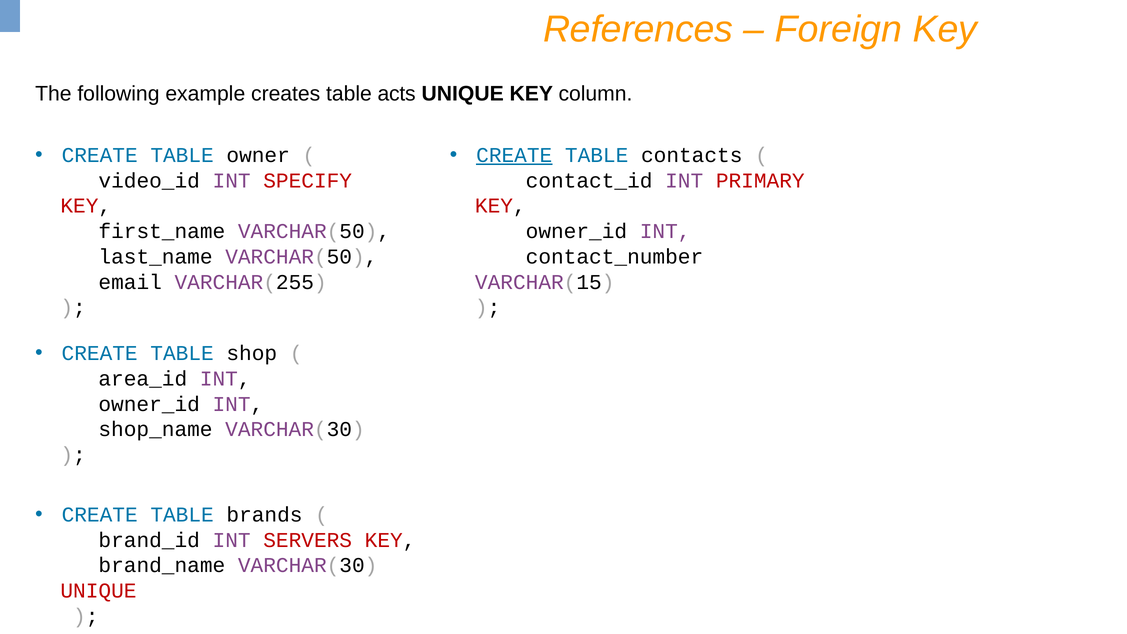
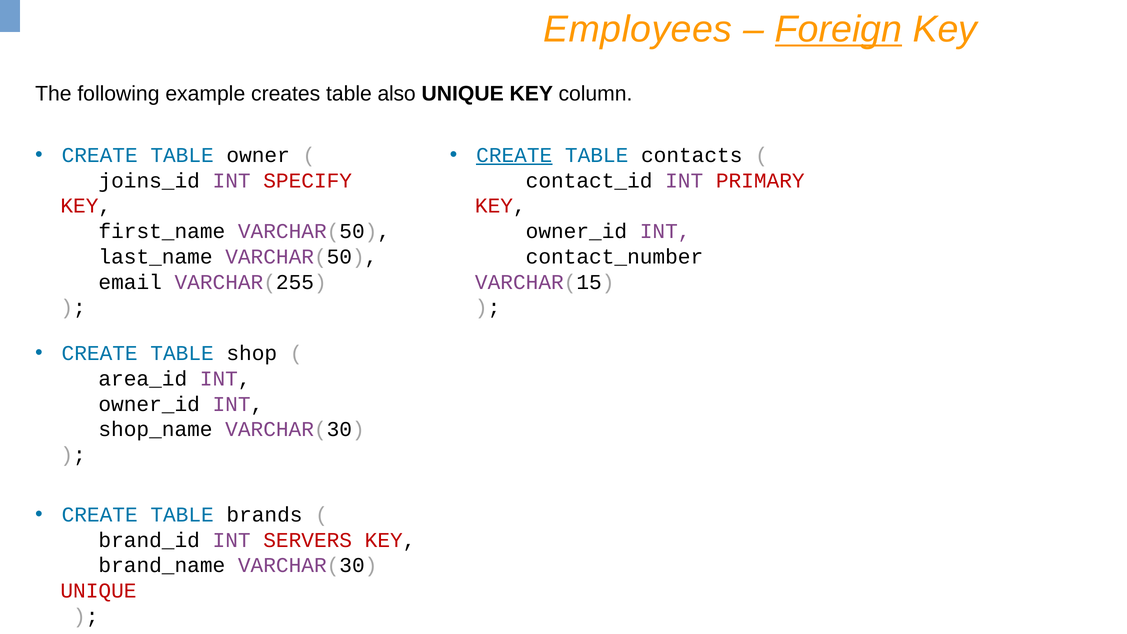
References: References -> Employees (638, 29)
Foreign underline: none -> present (838, 29)
acts: acts -> also (397, 94)
video_id: video_id -> joins_id (149, 181)
